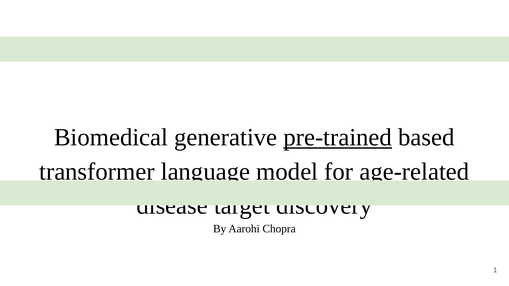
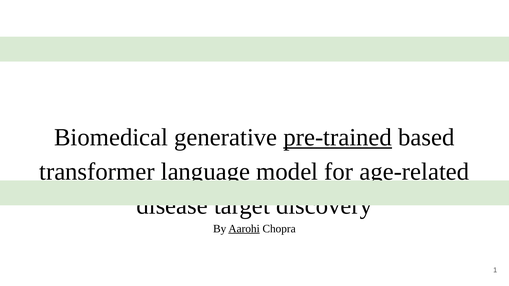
Aarohi underline: none -> present (244, 229)
